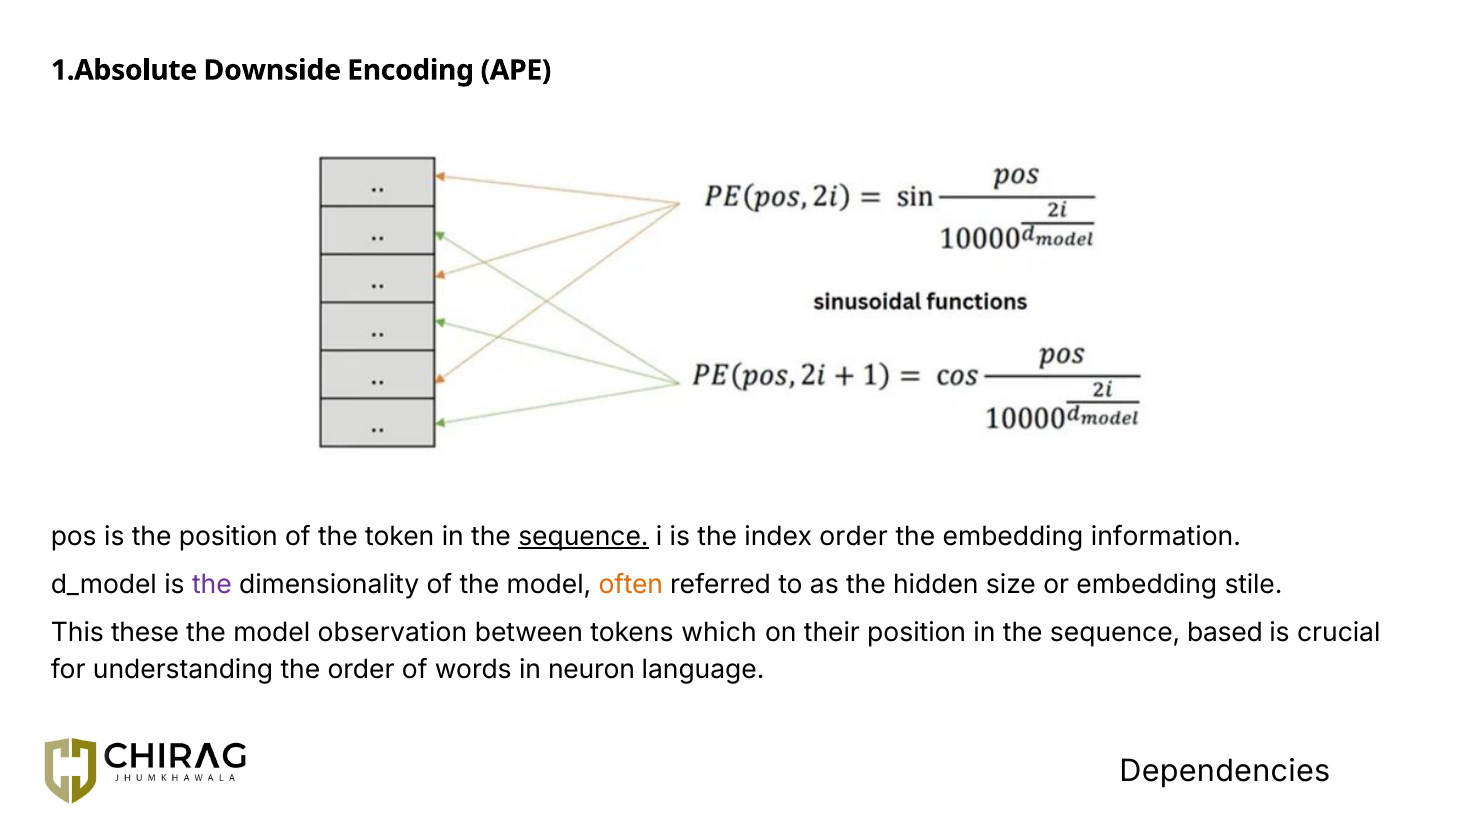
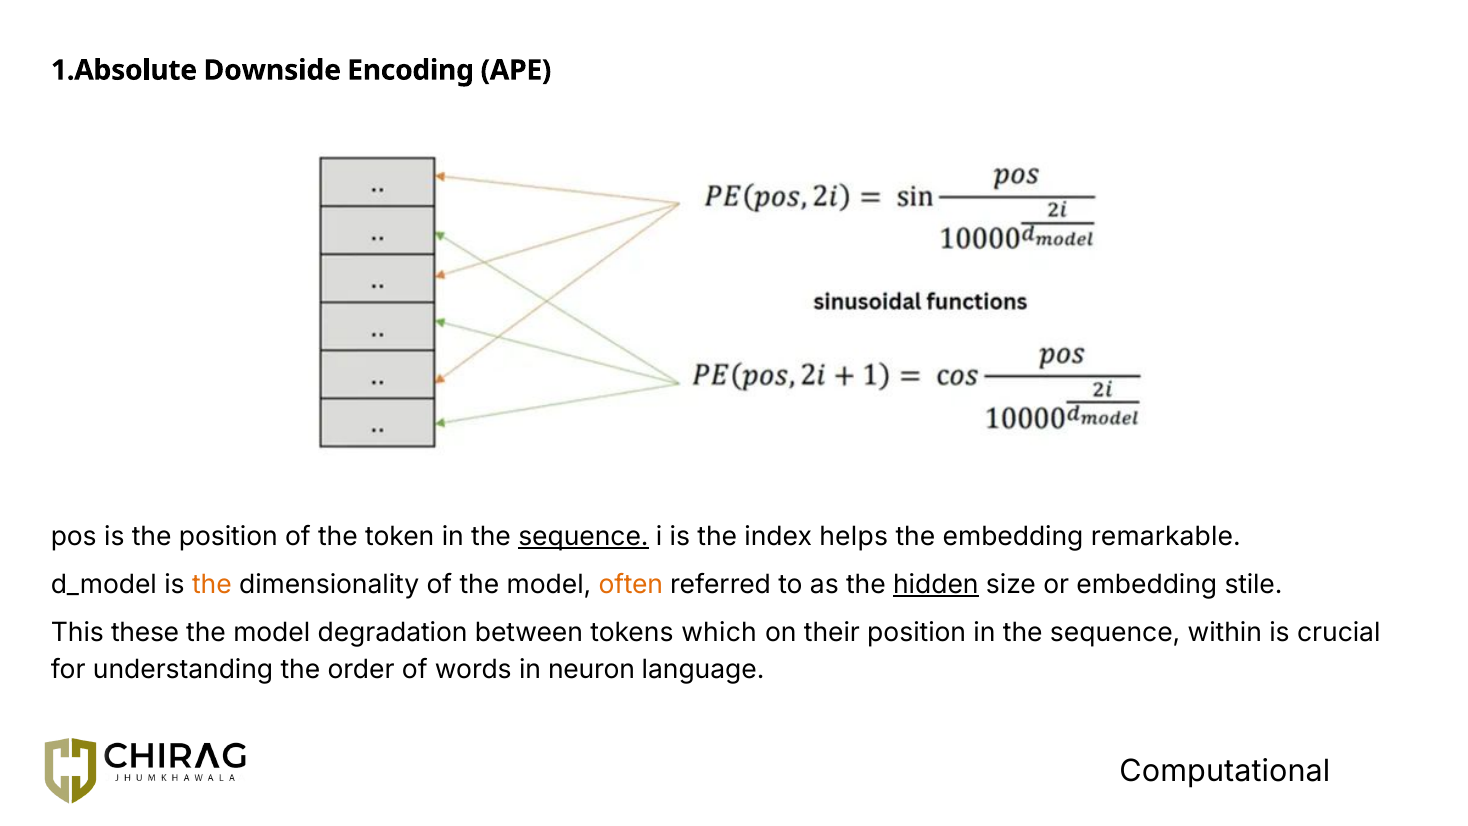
index order: order -> helps (854, 536)
information: information -> remarkable (1166, 536)
the colour: purple -> orange (212, 585)
hidden underline: none -> present (936, 585)
observation: observation -> degradation (393, 633)
based: based -> within (1225, 633)
Dependencies: Dependencies -> Computational (1225, 771)
